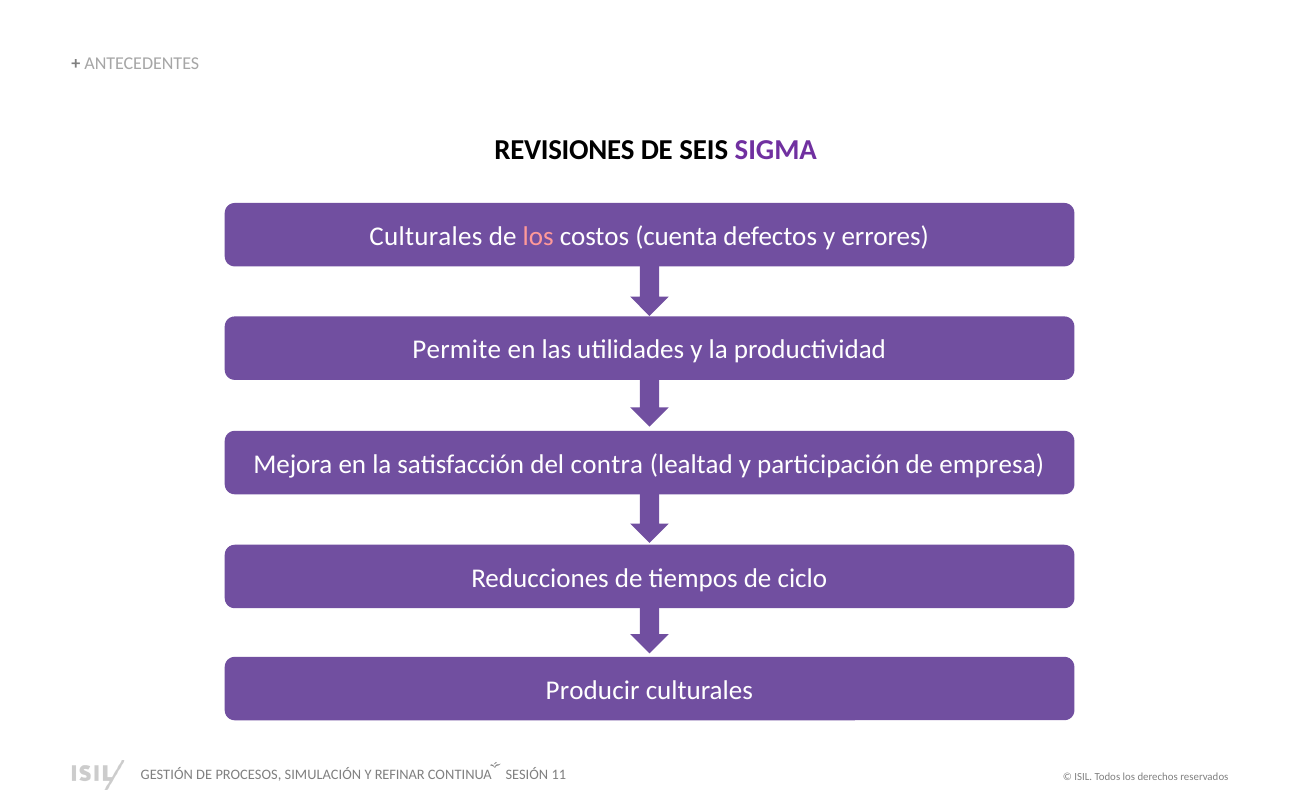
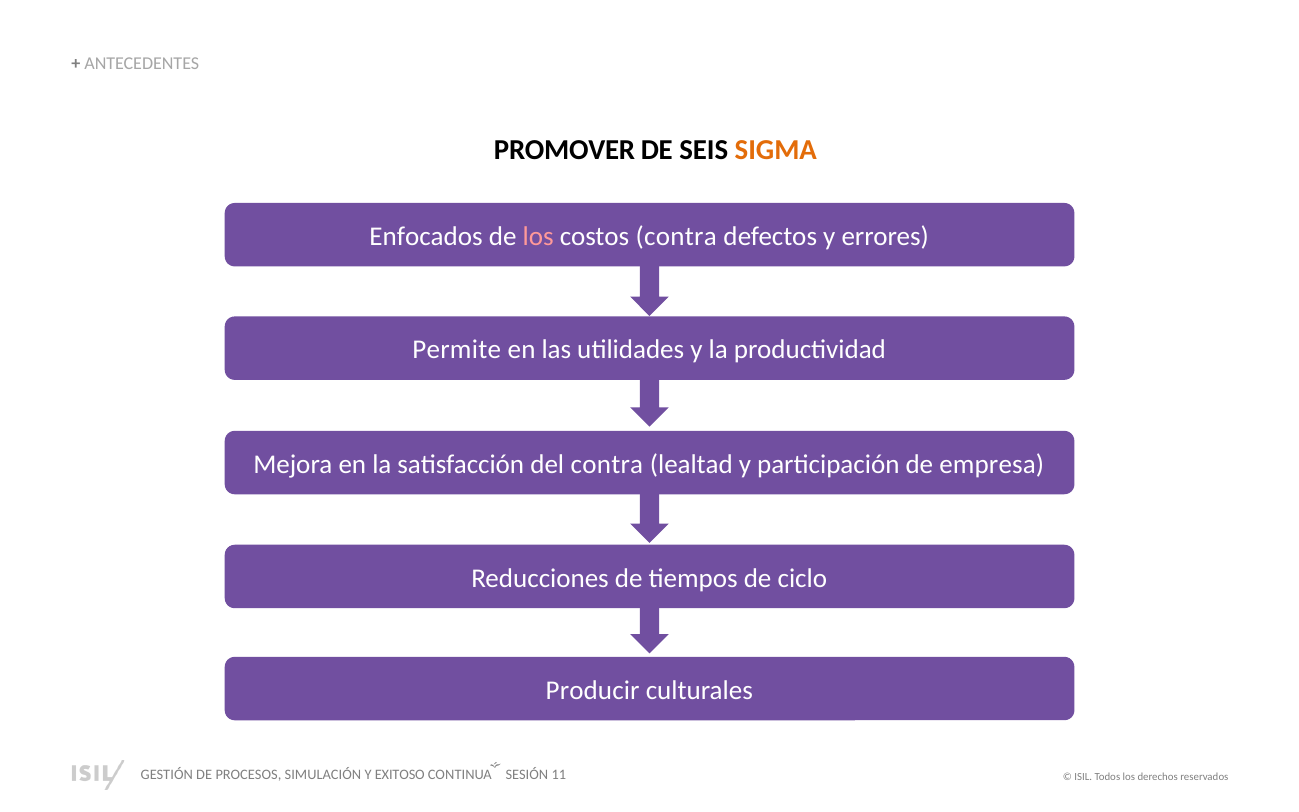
REVISIONES: REVISIONES -> PROMOVER (564, 150)
SIGMA colour: purple -> orange (776, 150)
Culturales: Culturales -> Enfocados (426, 237)
costos cuenta: cuenta -> contra (676, 237)
REFINAR: REFINAR -> EXITOSO (400, 775)
